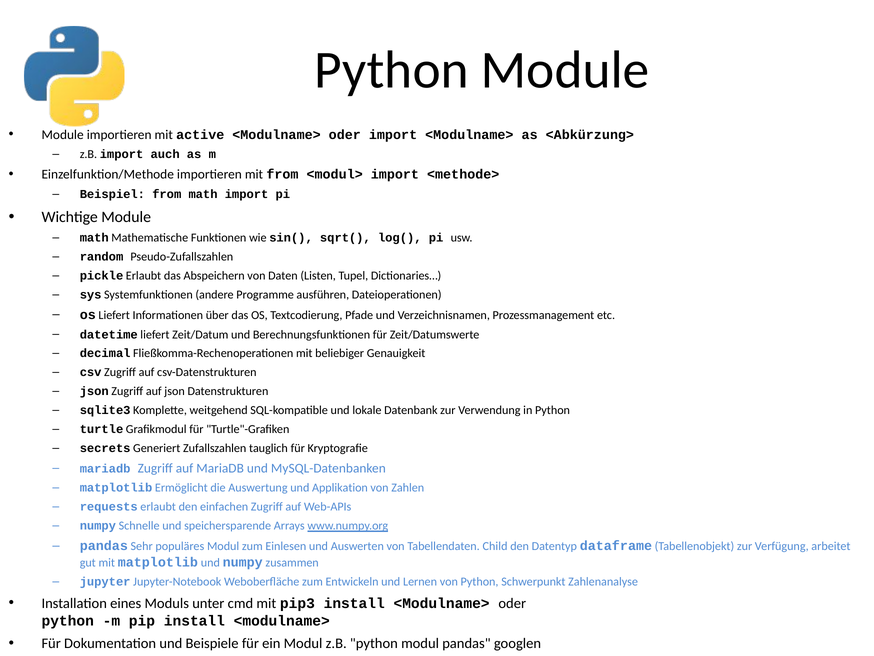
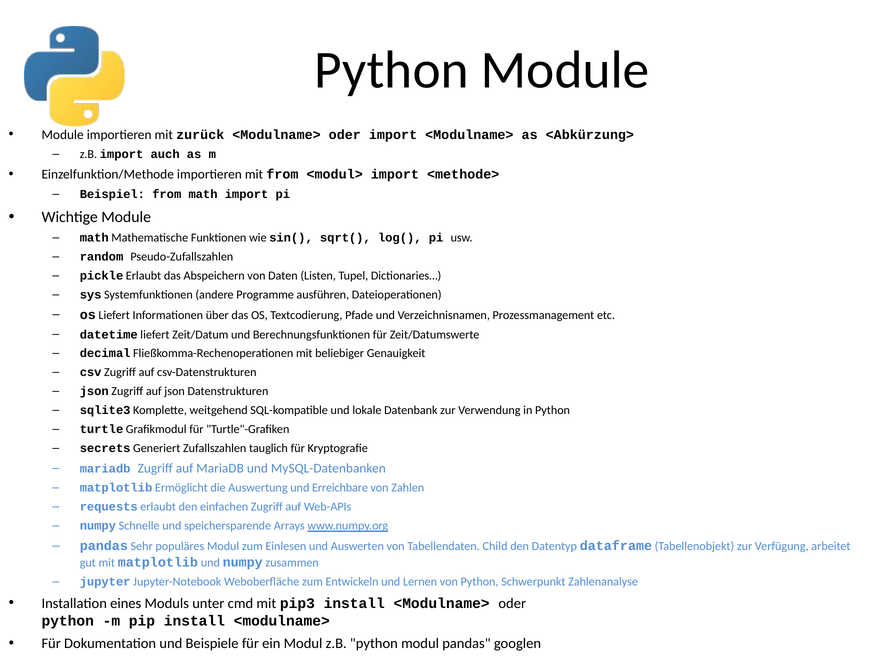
active: active -> zurück (200, 135)
Applikation: Applikation -> Erreichbare (340, 488)
